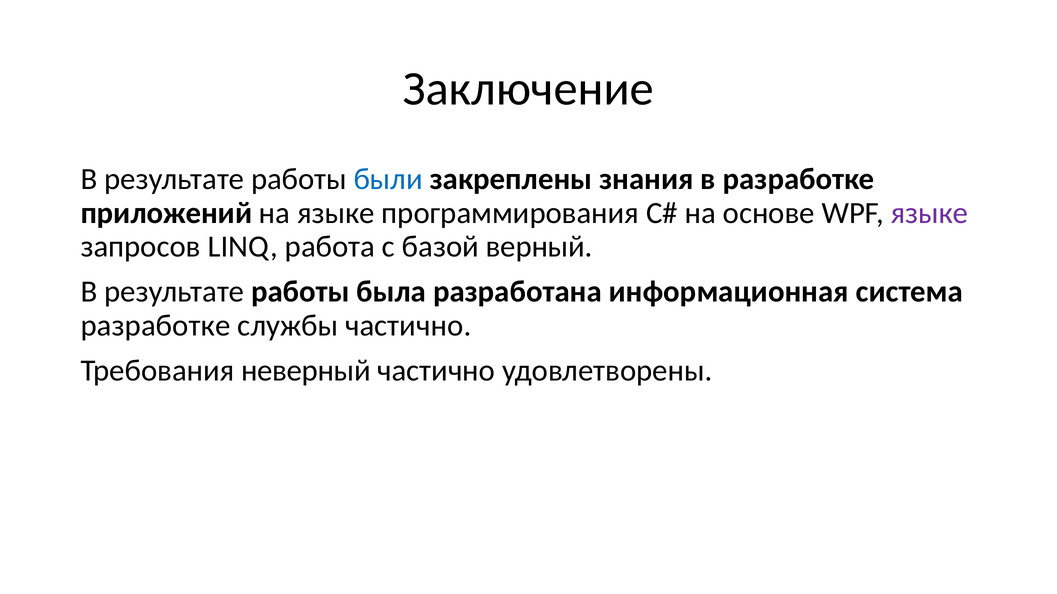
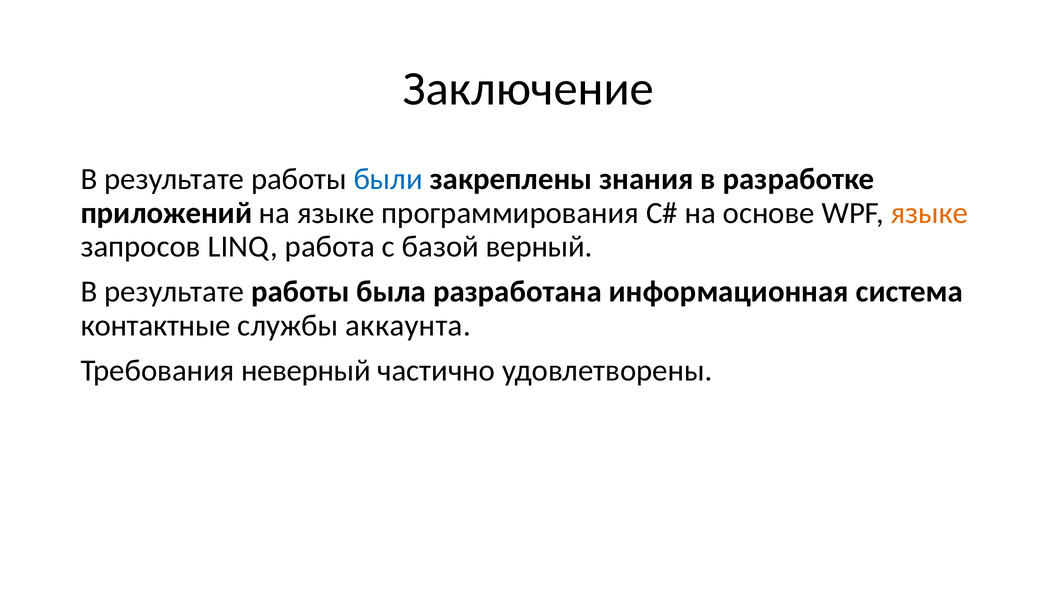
языке colour: purple -> orange (929, 213)
разработке: разработке -> контактные (156, 326)
службы частично: частично -> аккаунта (408, 326)
